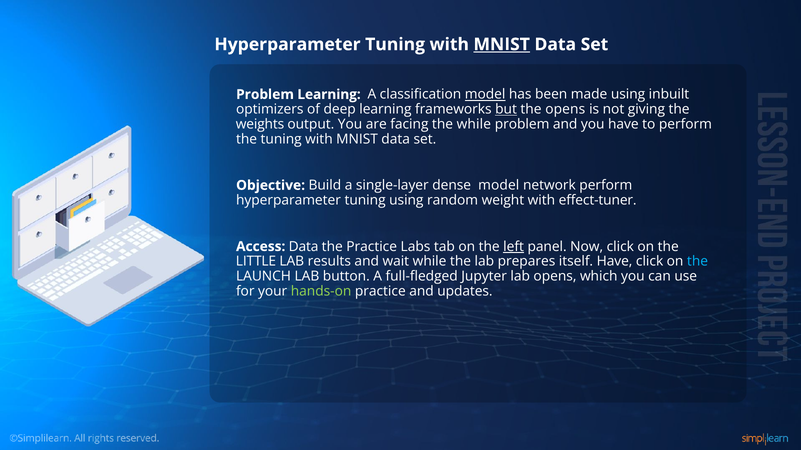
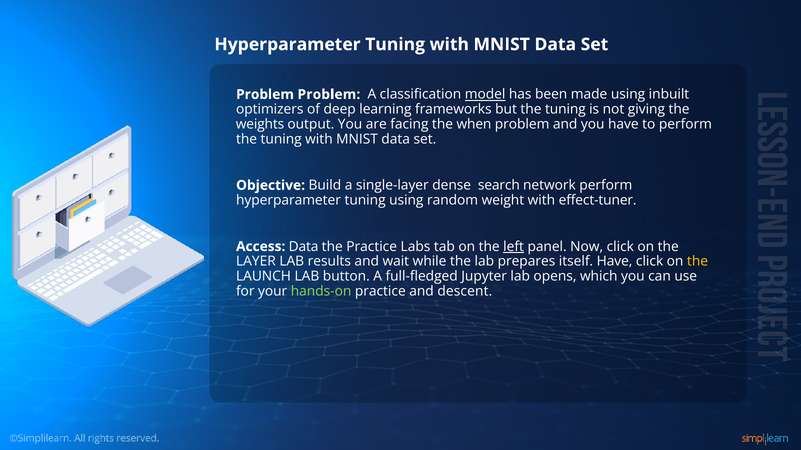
MNIST underline: present -> none (502, 44)
Problem Learning: Learning -> Problem (329, 95)
but underline: present -> none (506, 109)
opens: opens -> tuning (565, 109)
the while: while -> when (474, 124)
dense model: model -> search (499, 186)
LITTLE: LITTLE -> LAYER (256, 262)
the colour: light blue -> yellow (698, 262)
updates: updates -> descent (465, 291)
